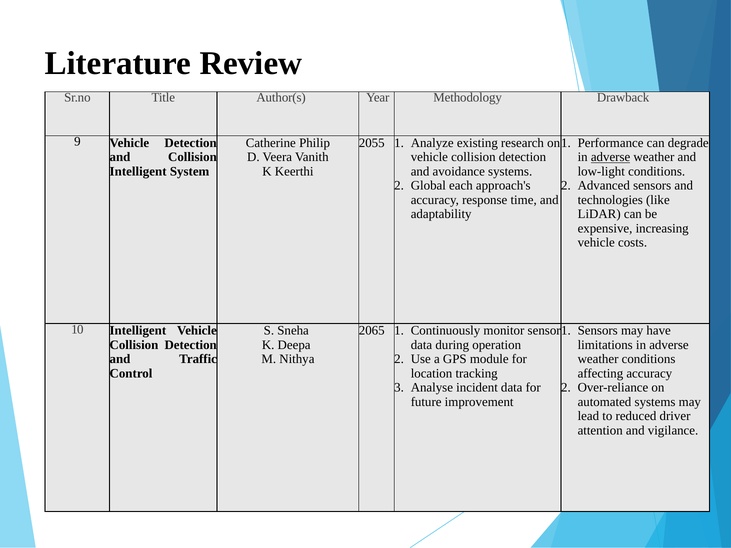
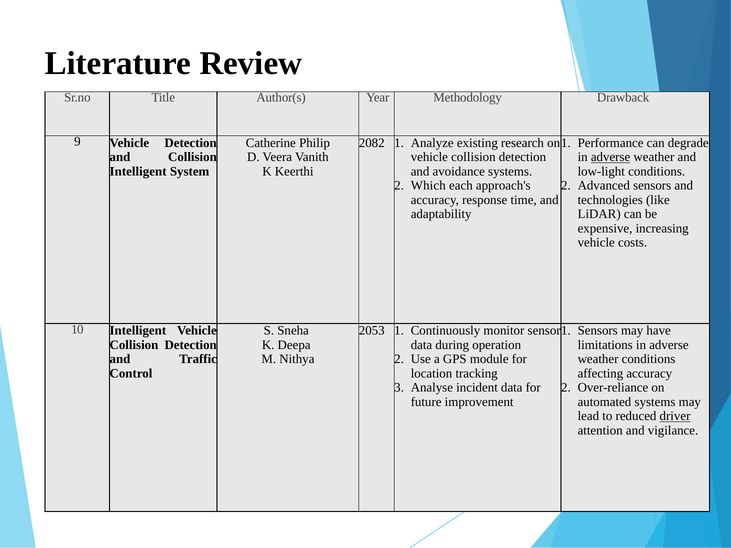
2055: 2055 -> 2082 (372, 143)
Global: Global -> Which (428, 186)
2065: 2065 -> 2053 (372, 331)
driver underline: none -> present (675, 416)
